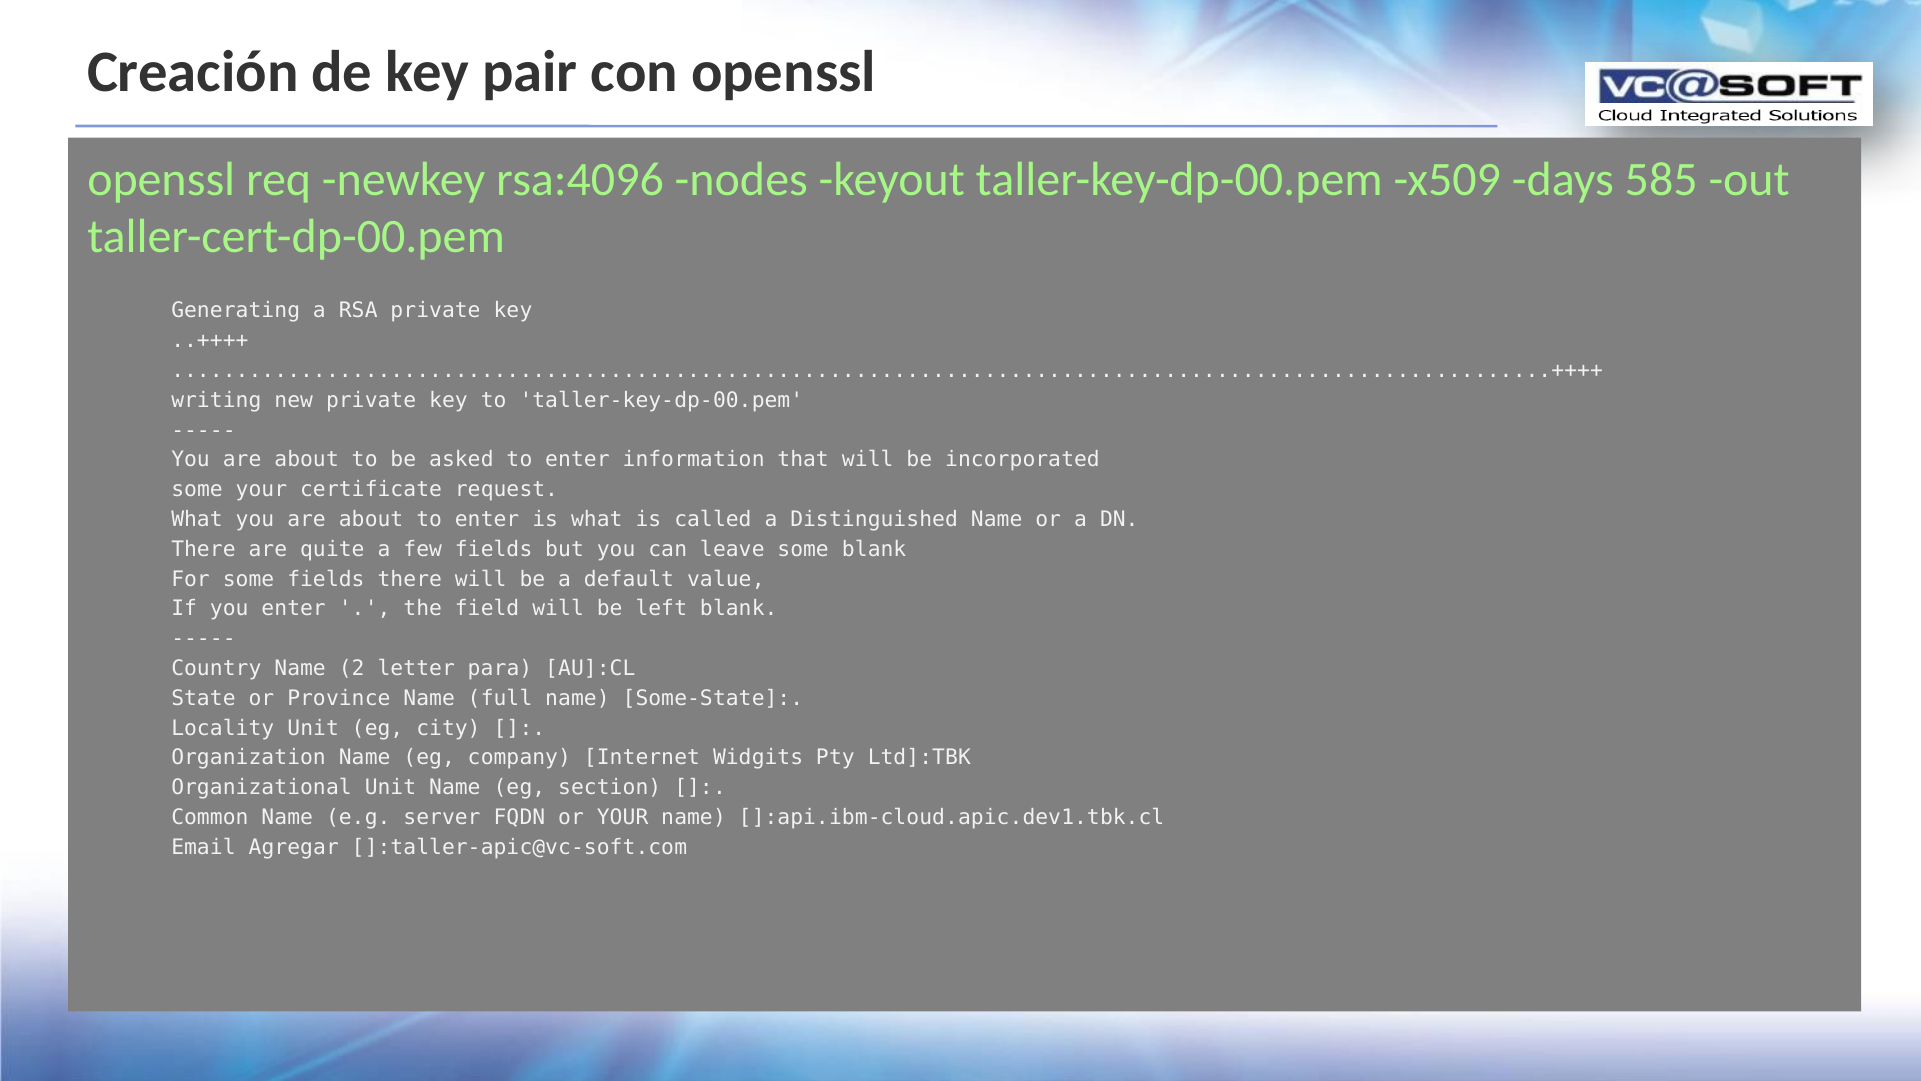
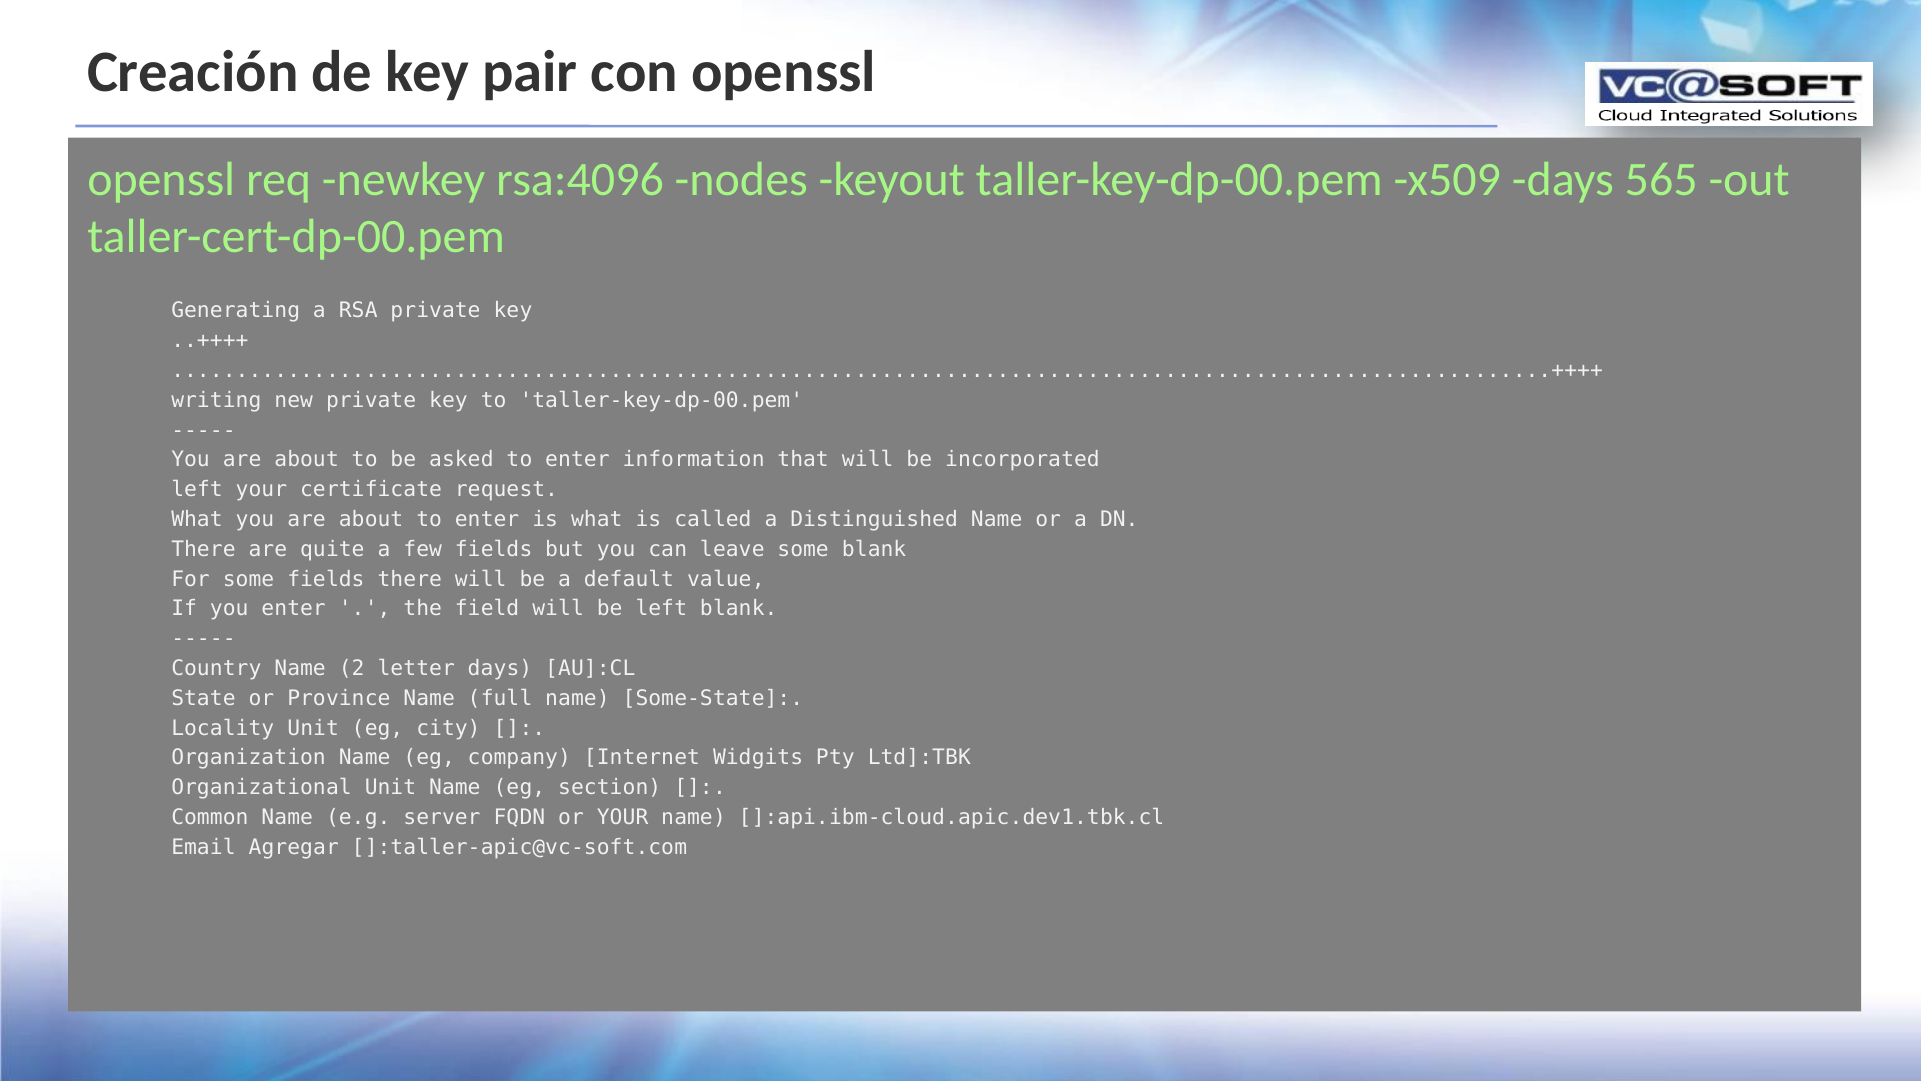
585: 585 -> 565 (1661, 179)
some: some -> left (197, 489)
letter para: para -> days (500, 668)
